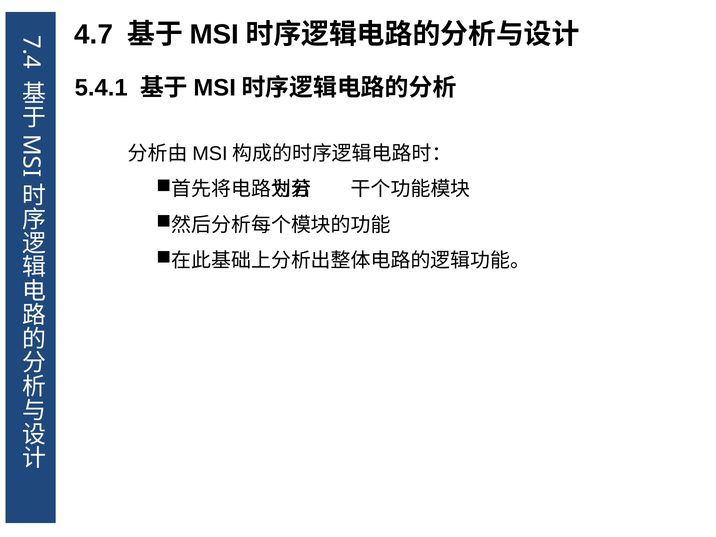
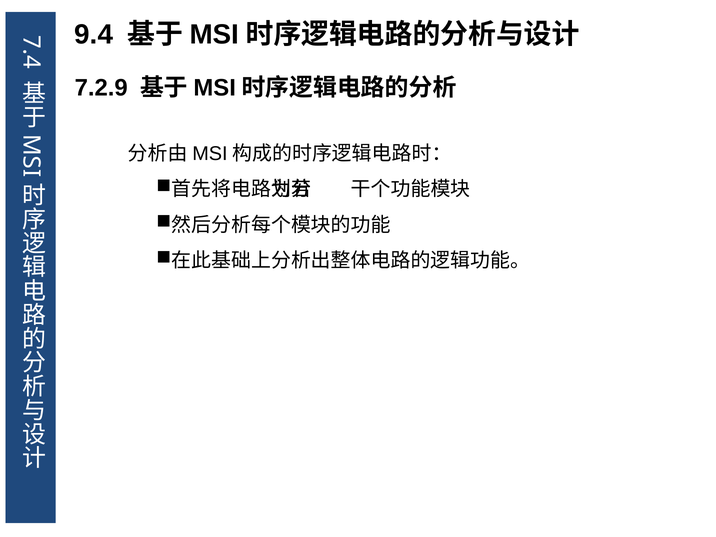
4.7: 4.7 -> 9.4 (94, 35)
5.4.1: 5.4.1 -> 7.2.9 (101, 88)
